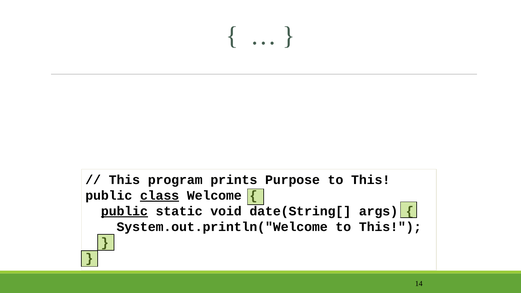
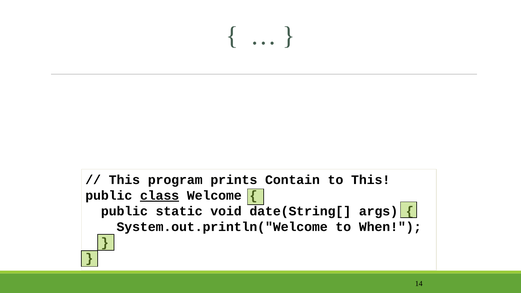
Purpose: Purpose -> Contain (293, 180)
public underline: present -> none (124, 211)
System.out.println("Welcome to This: This -> When (390, 227)
